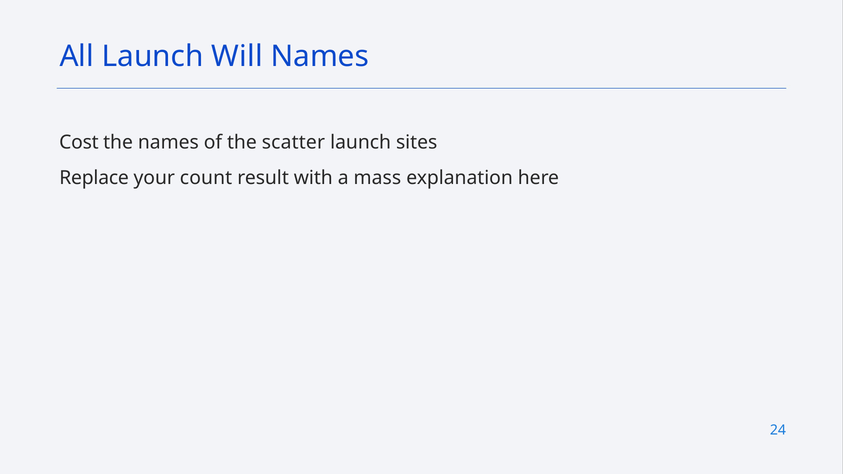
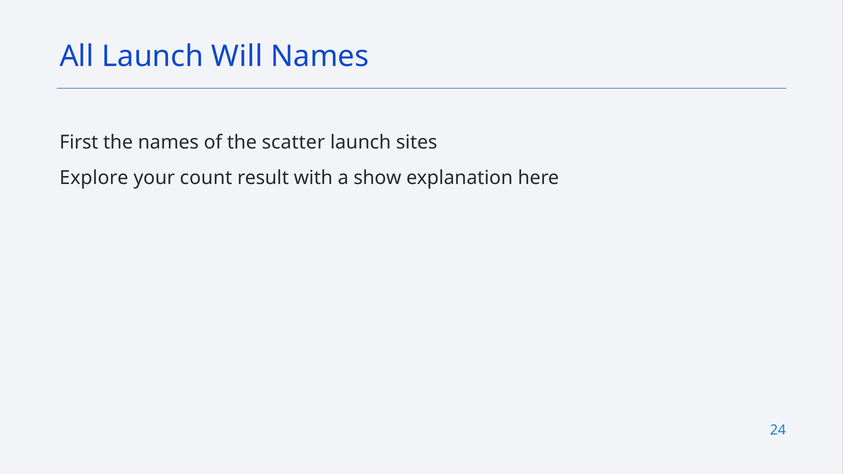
Cost: Cost -> First (79, 142)
Replace: Replace -> Explore (94, 178)
mass: mass -> show (377, 178)
